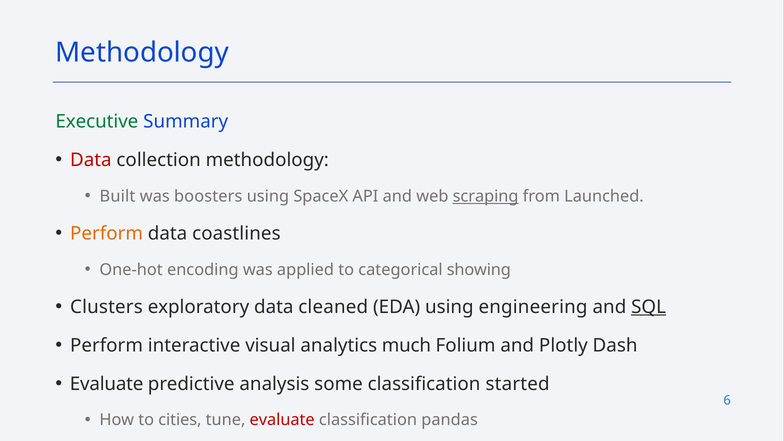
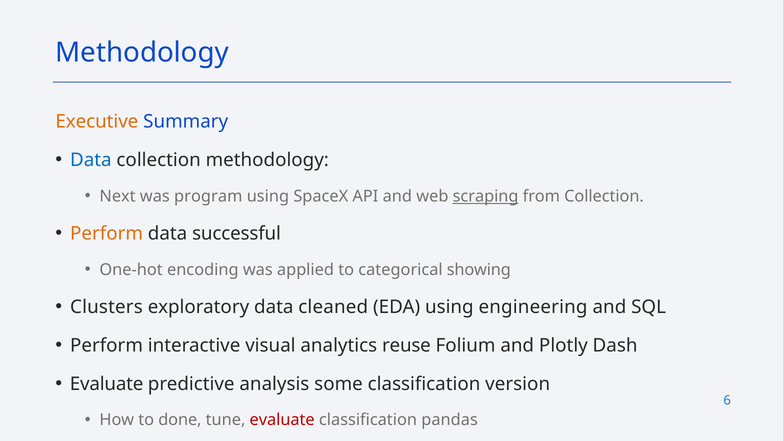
Executive colour: green -> orange (97, 122)
Data colour: red -> blue (91, 160)
Built: Built -> Next (118, 196)
boosters: boosters -> program (208, 196)
from Launched: Launched -> Collection (604, 196)
coastlines: coastlines -> successful (237, 234)
SQL underline: present -> none (649, 307)
much: much -> reuse (406, 345)
started: started -> version (518, 384)
cities: cities -> done (180, 420)
